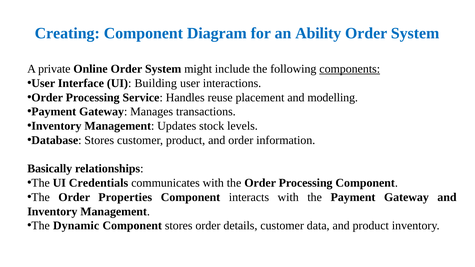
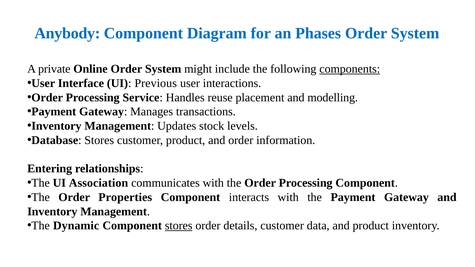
Creating: Creating -> Anybody (67, 33)
Ability: Ability -> Phases (318, 33)
Building: Building -> Previous (156, 83)
Basically: Basically -> Entering (50, 169)
Credentials: Credentials -> Association (99, 183)
stores underline: none -> present (179, 226)
